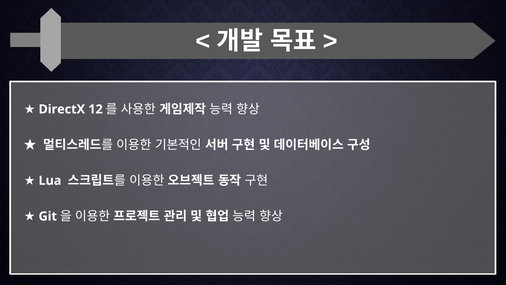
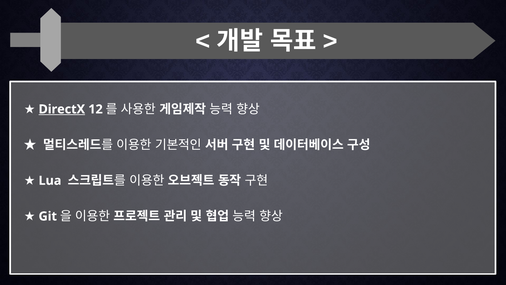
DirectX underline: none -> present (62, 109)
